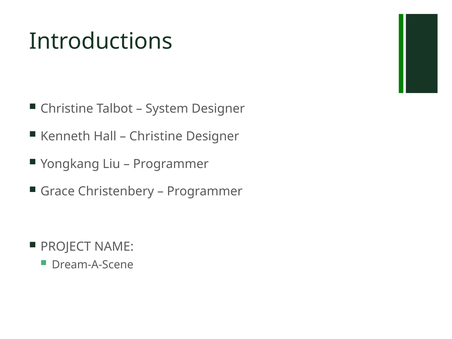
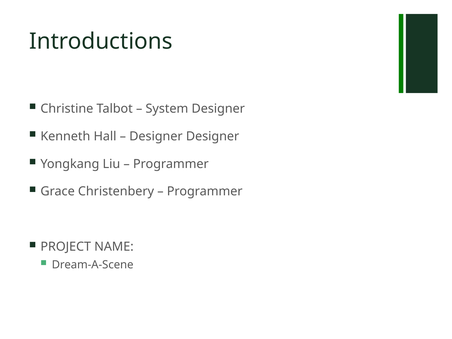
Christine: Christine -> Designer (156, 136)
